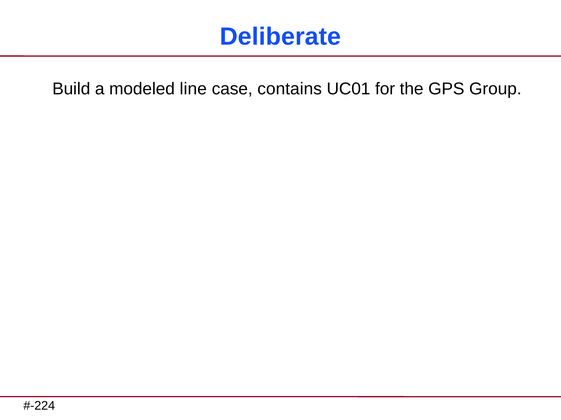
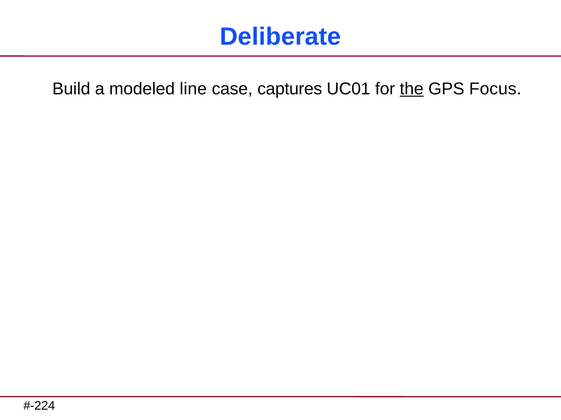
contains: contains -> captures (290, 89)
the underline: none -> present (412, 89)
Group: Group -> Focus (495, 89)
